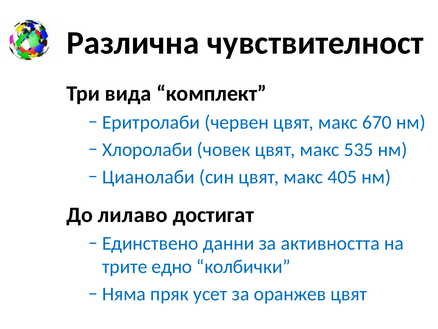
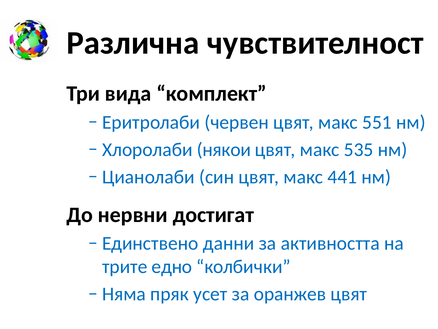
670: 670 -> 551 (377, 122)
човек: човек -> някои (224, 149)
405: 405 -> 441 (342, 177)
лилаво: лилаво -> нервни (133, 214)
